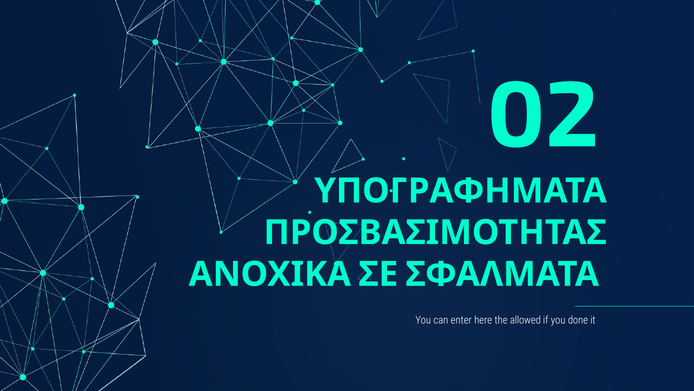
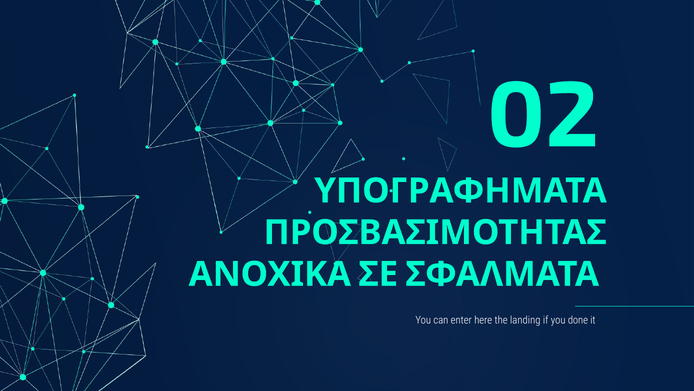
allowed: allowed -> landing (525, 320)
